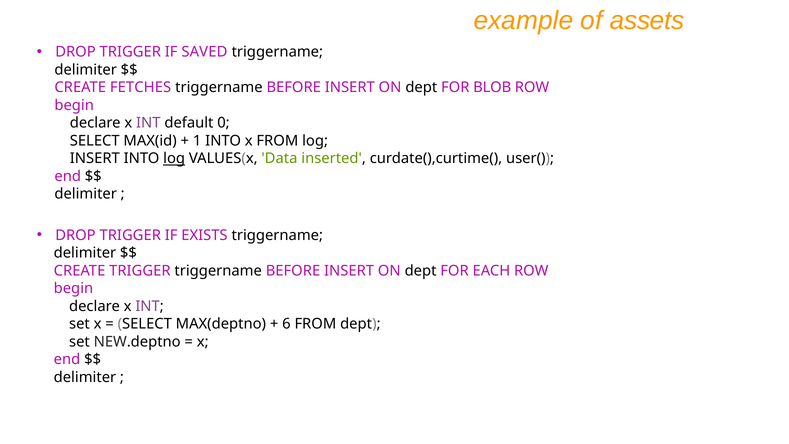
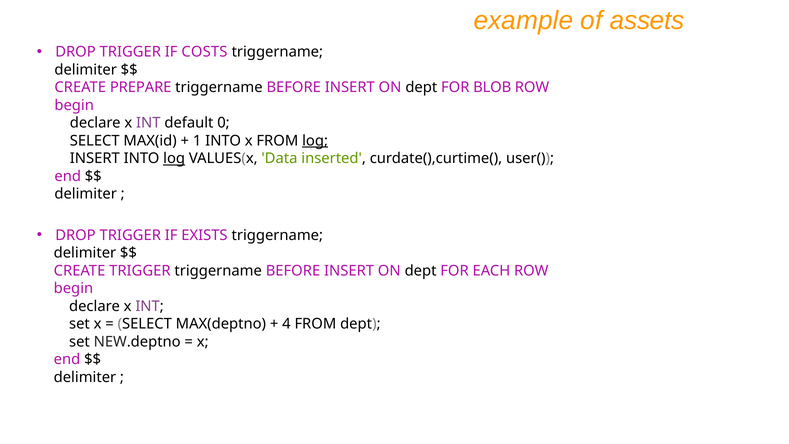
SAVED: SAVED -> COSTS (204, 52)
FETCHES: FETCHES -> PREPARE (141, 87)
log underline: none -> present (315, 141)
6: 6 -> 4 (286, 324)
